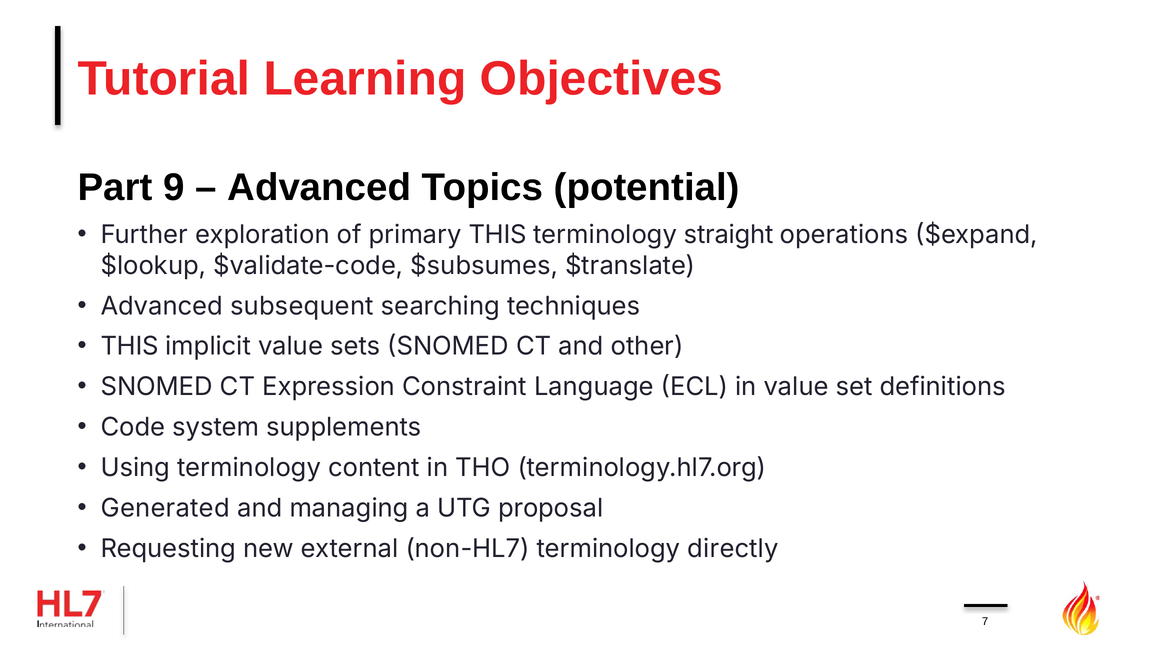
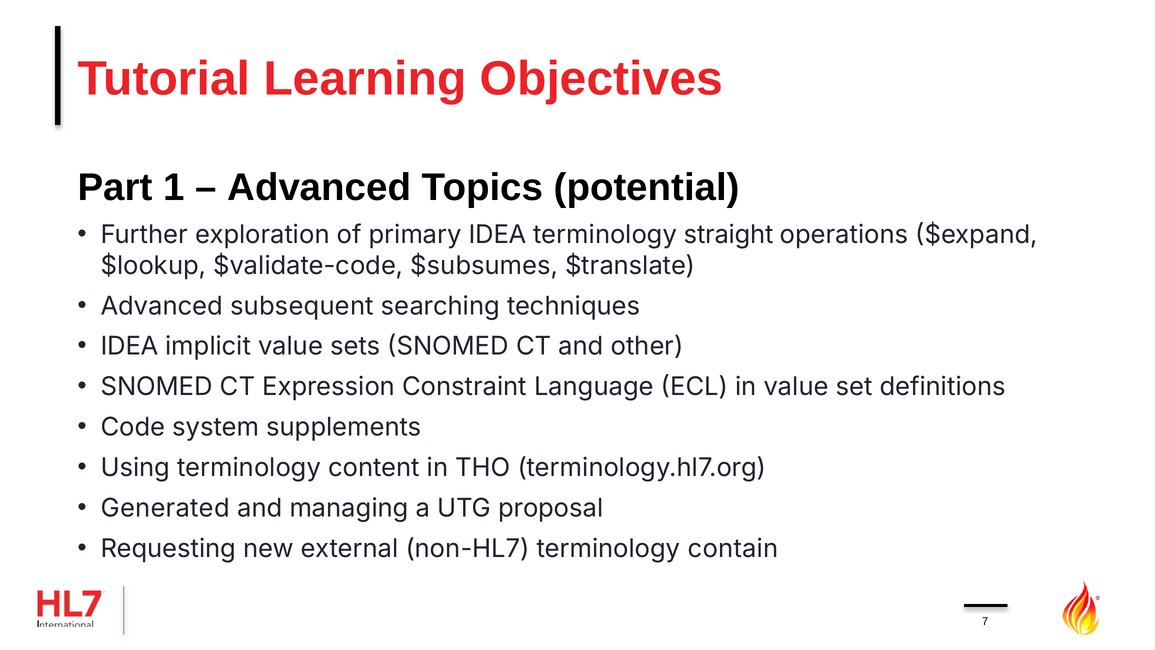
9: 9 -> 1 (174, 188)
primary THIS: THIS -> IDEA (498, 235)
THIS: THIS -> IDEA (130, 346)
directly: directly -> contain (733, 548)
